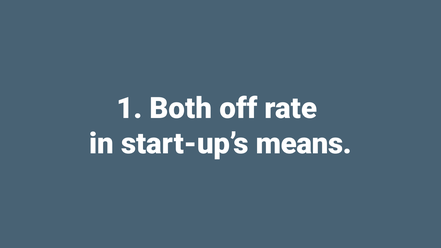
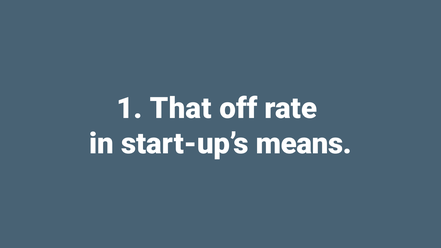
Both: Both -> That (181, 108)
